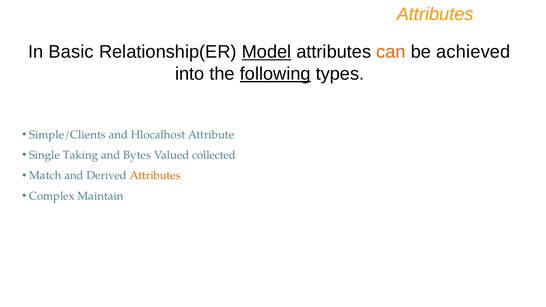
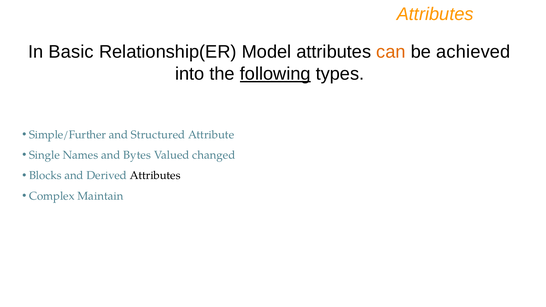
Model underline: present -> none (267, 52)
Simple/Clients: Simple/Clients -> Simple/Further (68, 135)
Hlocalhost: Hlocalhost -> Structured (158, 135)
Taking: Taking -> Names (81, 155)
collected: collected -> changed (214, 155)
Match: Match -> Blocks (45, 176)
Attributes colour: orange -> black (155, 176)
